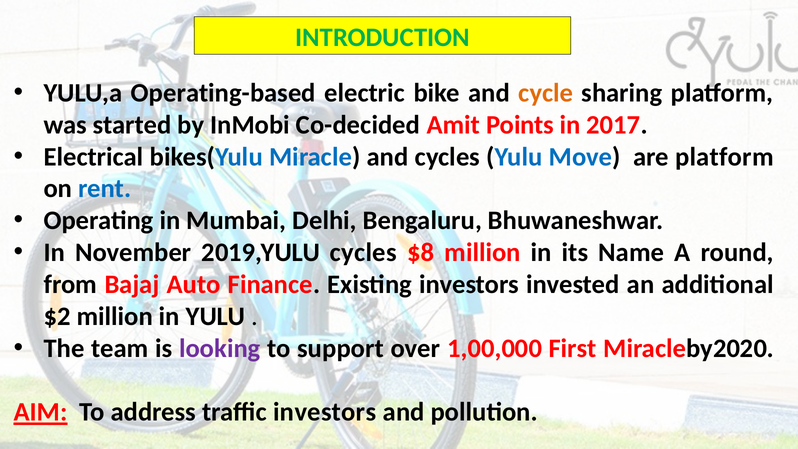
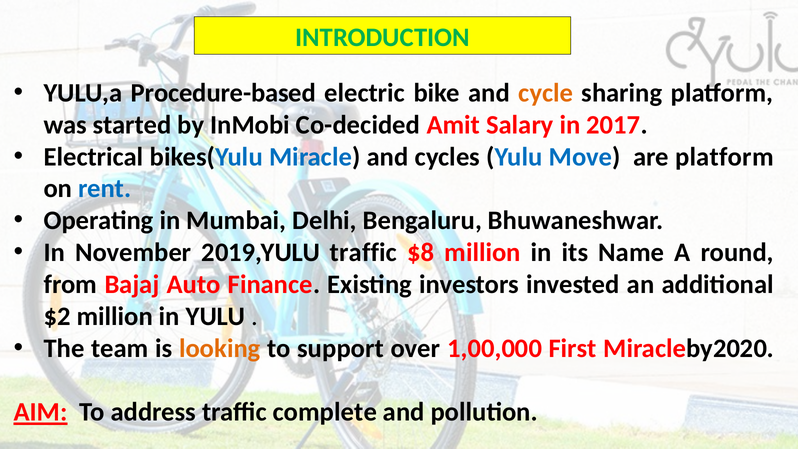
Operating-based: Operating-based -> Procedure-based (223, 93)
Points: Points -> Salary (520, 125)
2019,YULU cycles: cycles -> traffic (363, 252)
looking colour: purple -> orange (220, 348)
traffic investors: investors -> complete (325, 412)
